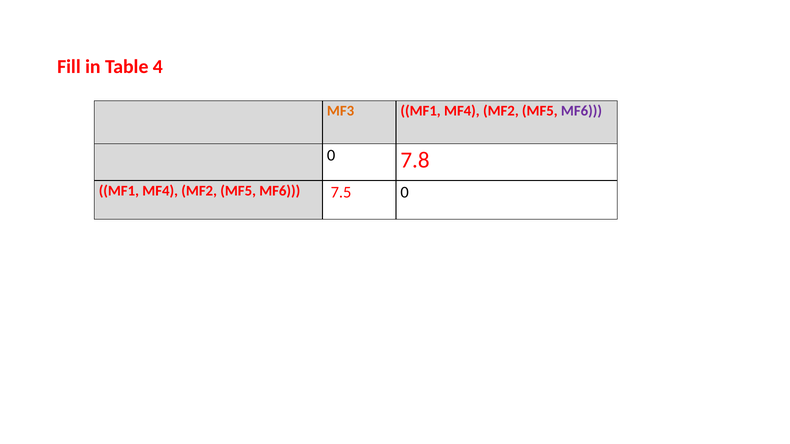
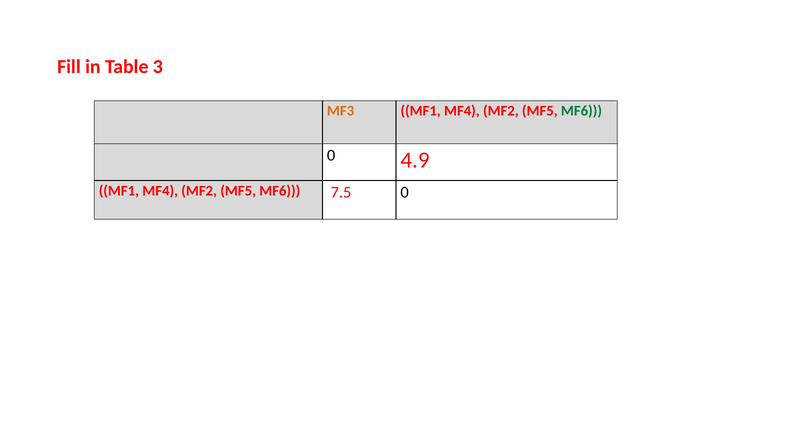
4: 4 -> 3 (158, 67)
MF6 colour: purple -> green (581, 111)
7.8: 7.8 -> 4.9 (415, 160)
